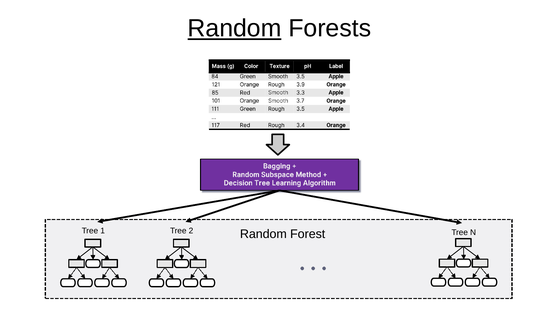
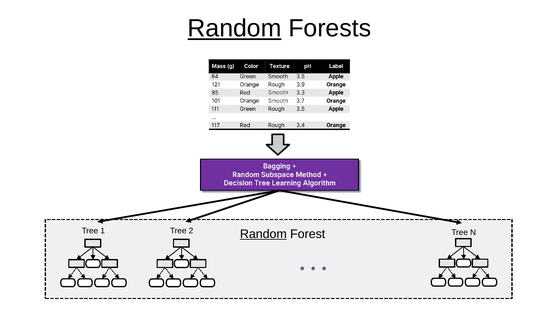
Random underline: none -> present (263, 234)
